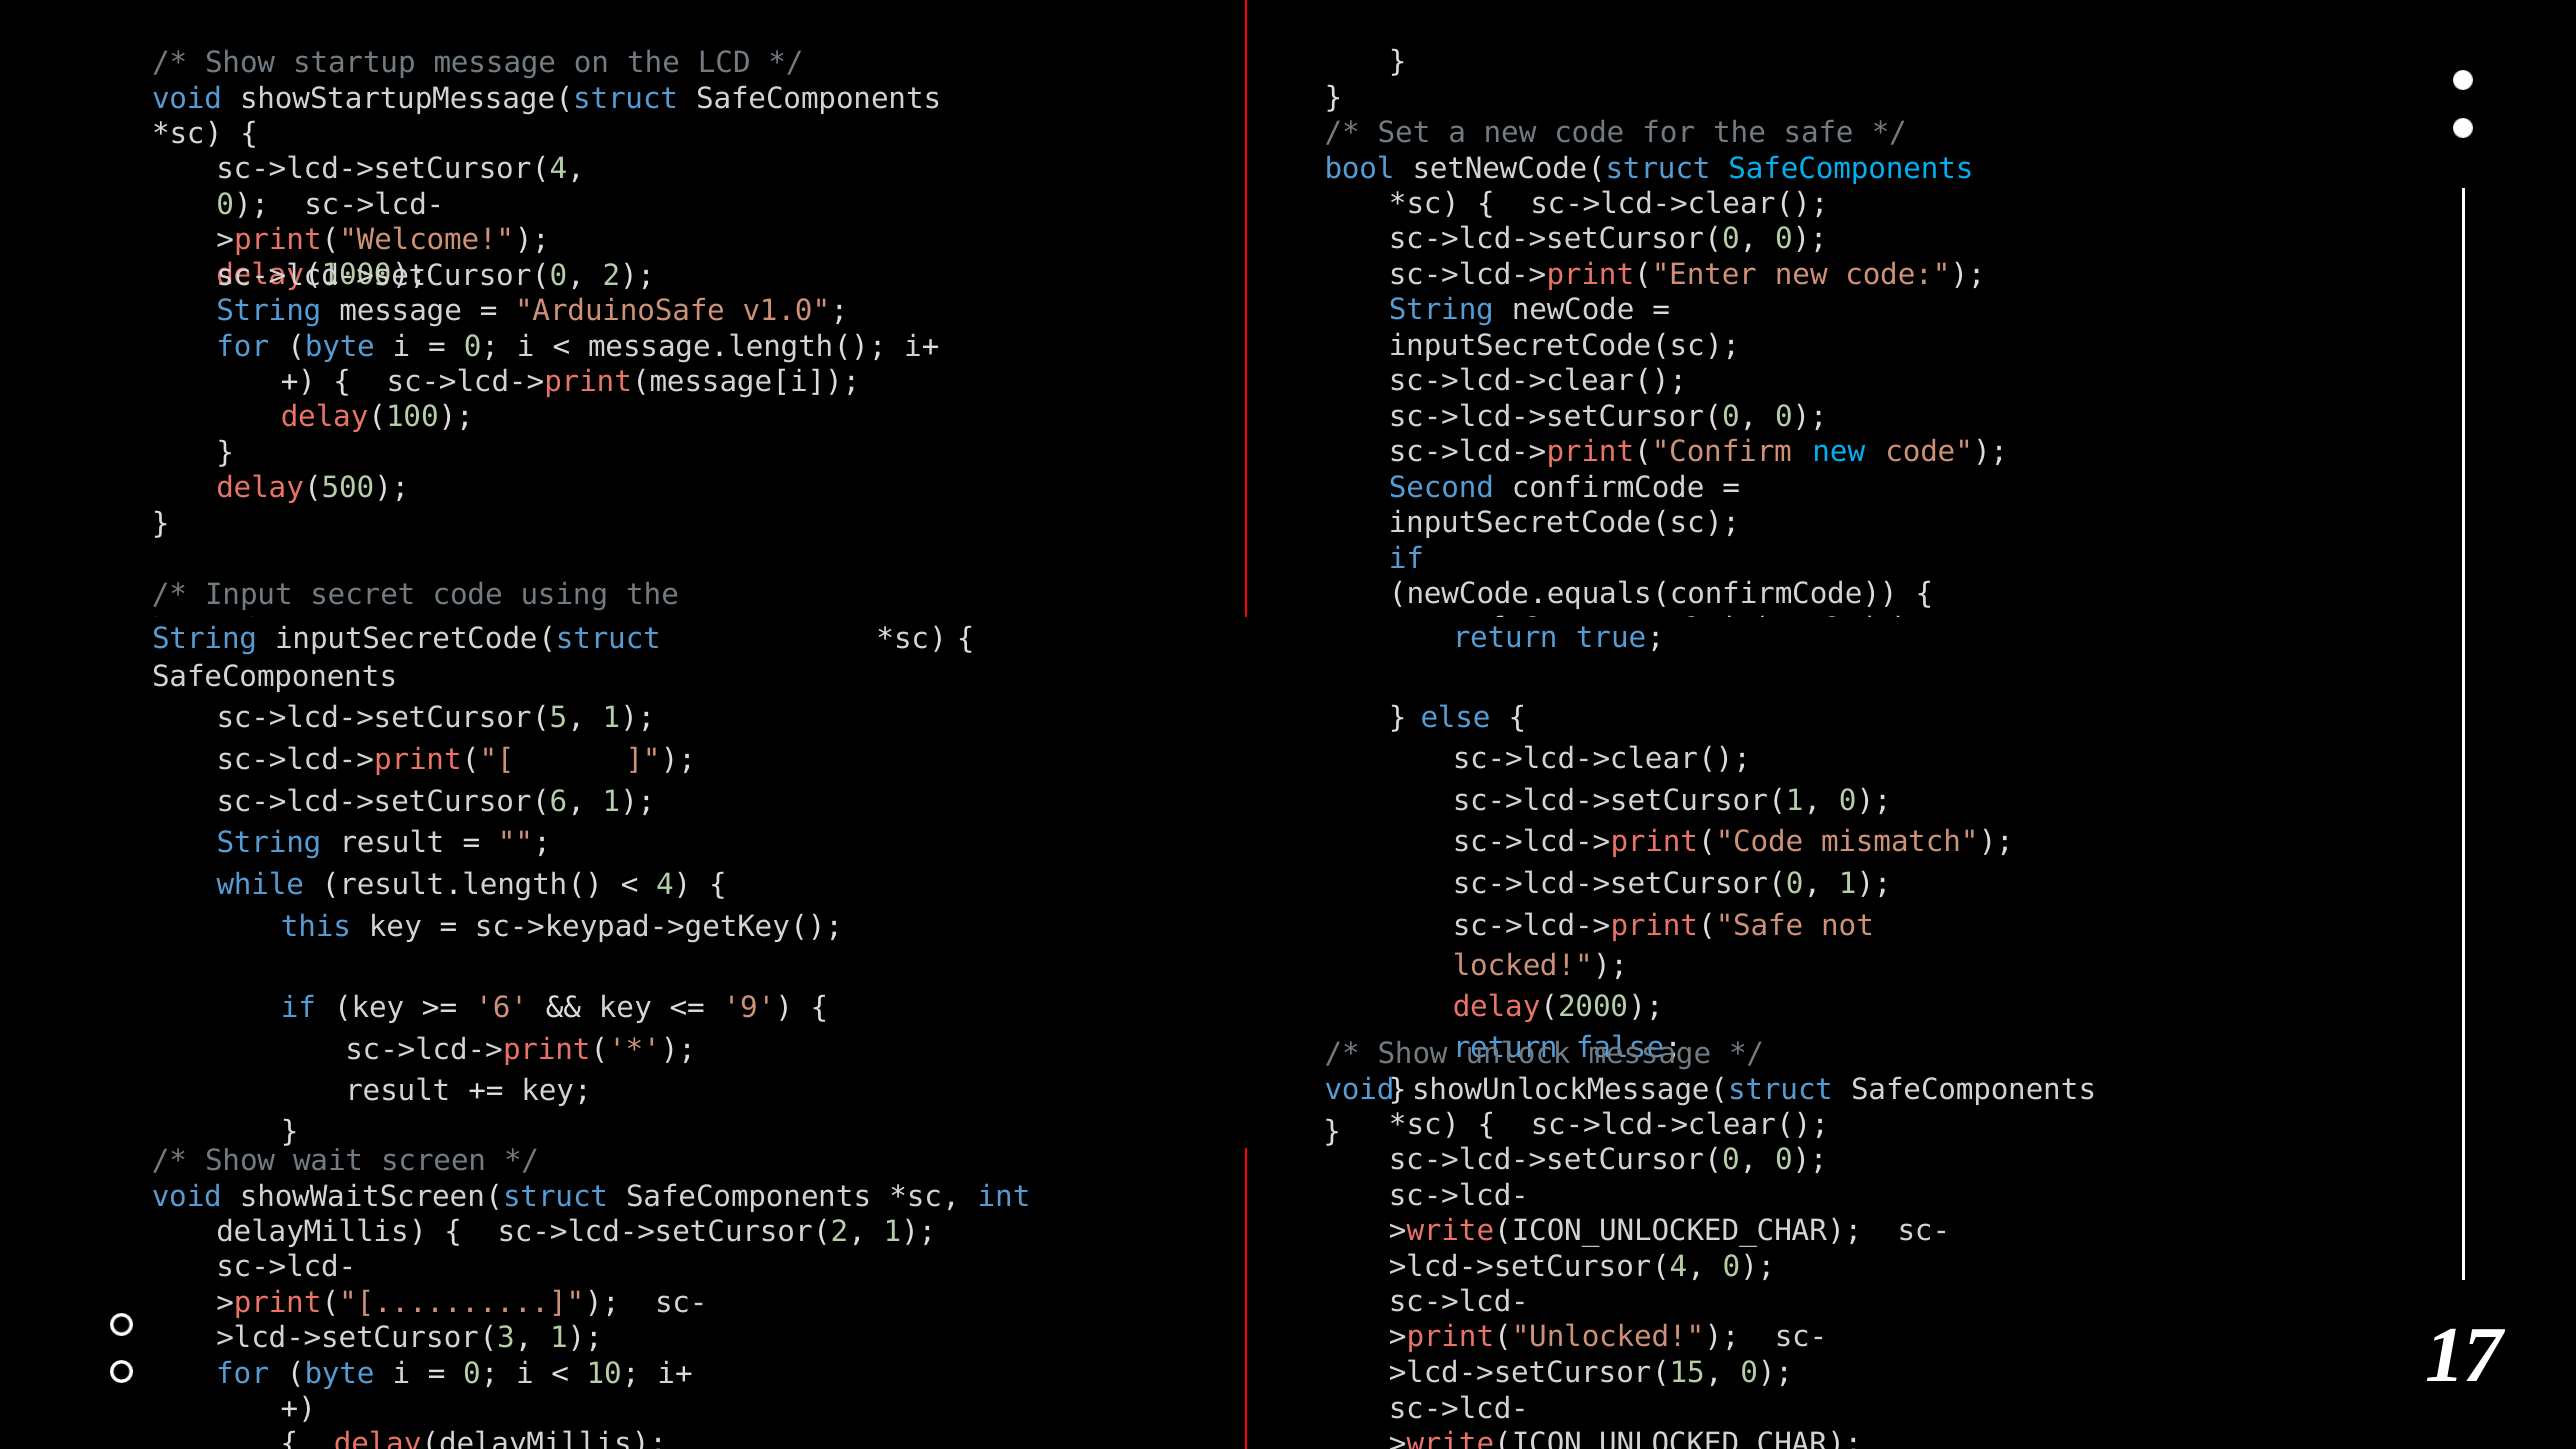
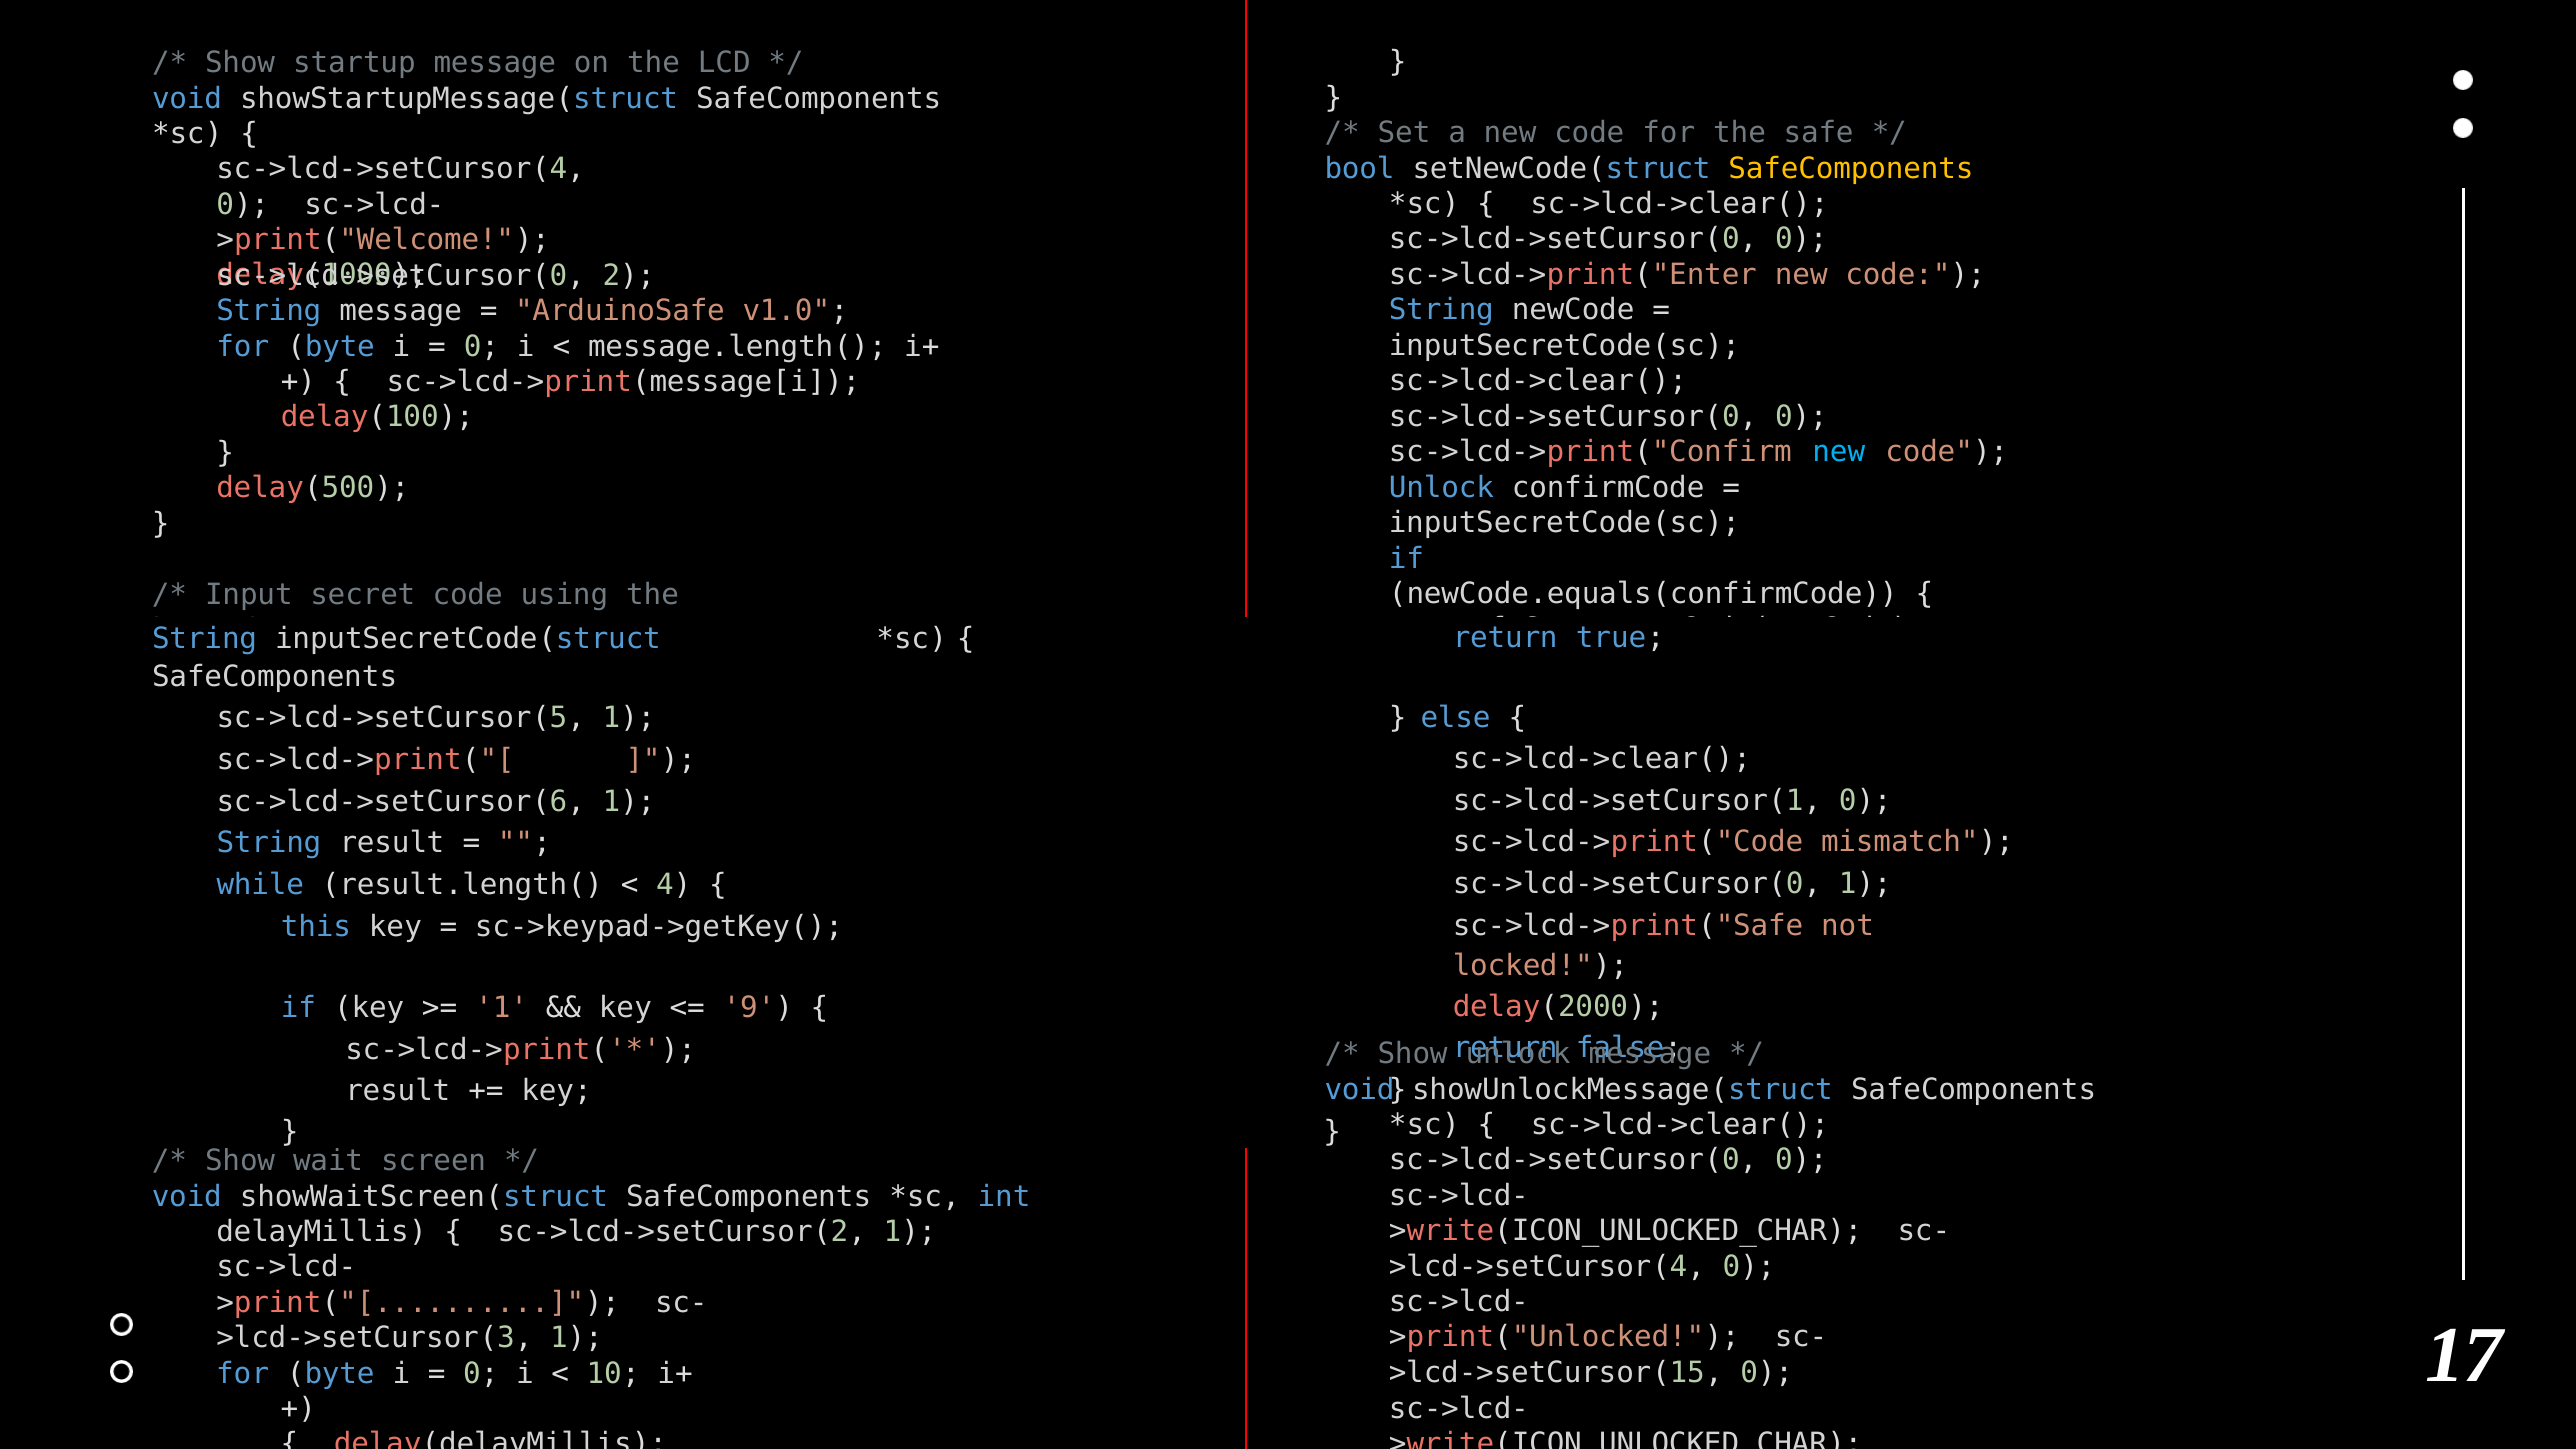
SafeComponents colour: light blue -> yellow (1851, 169)
Second: Second -> Unlock (1441, 487)
6: 6 -> 1 (502, 1008)
